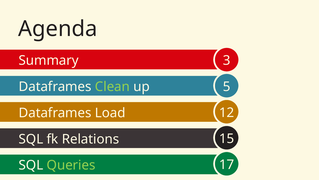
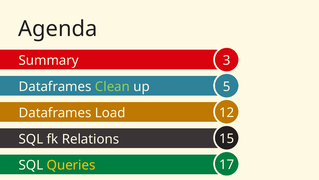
Queries colour: light green -> yellow (71, 165)
